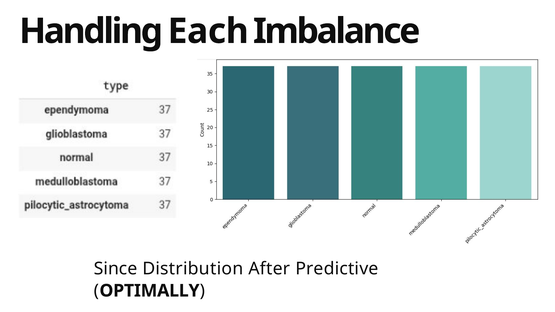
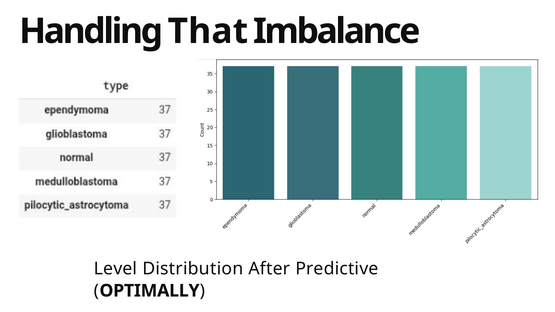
Each: Each -> That (208, 31)
Since: Since -> Level (116, 269)
